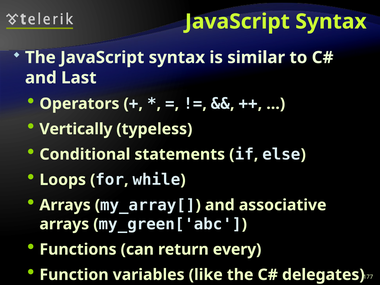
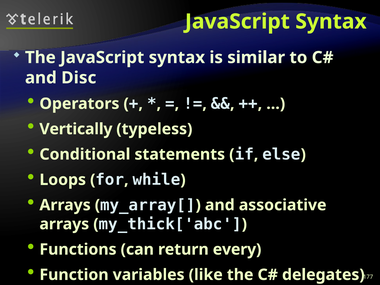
Last: Last -> Disc (79, 78)
my_green['abc: my_green['abc -> my_thick['abc (170, 224)
